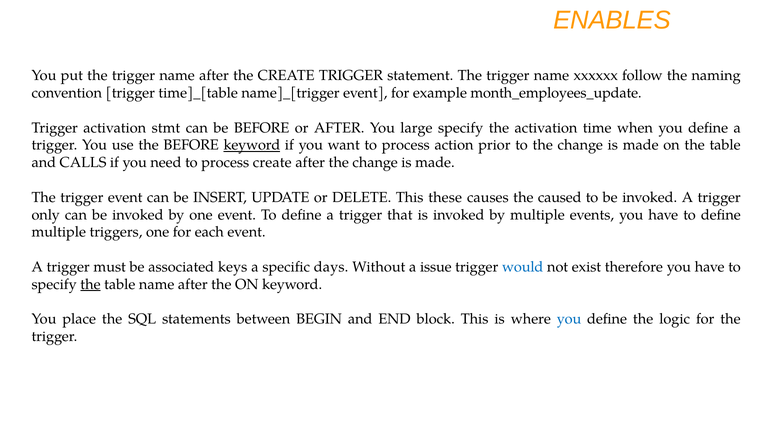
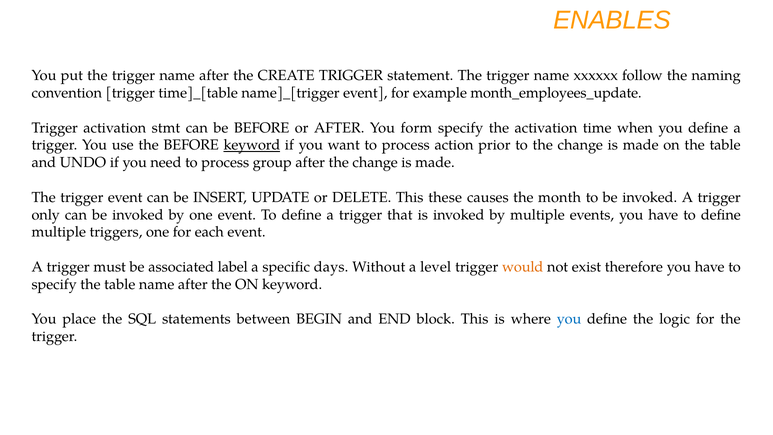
large: large -> form (416, 128)
CALLS: CALLS -> UNDO (83, 162)
process create: create -> group (272, 162)
caused: caused -> month (560, 197)
keys: keys -> label (233, 267)
issue: issue -> level (436, 267)
would colour: blue -> orange (523, 267)
the underline: present -> none (90, 284)
